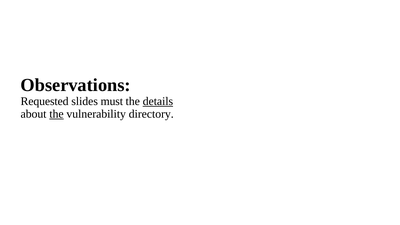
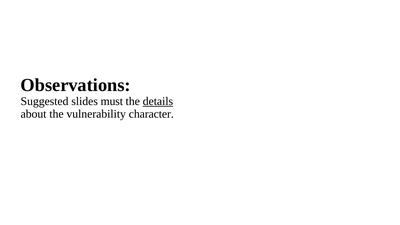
Requested: Requested -> Suggested (45, 101)
the underline: present -> none (56, 114)
directory: directory -> character (151, 114)
